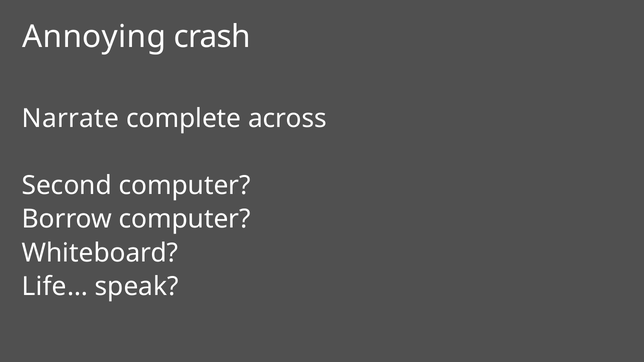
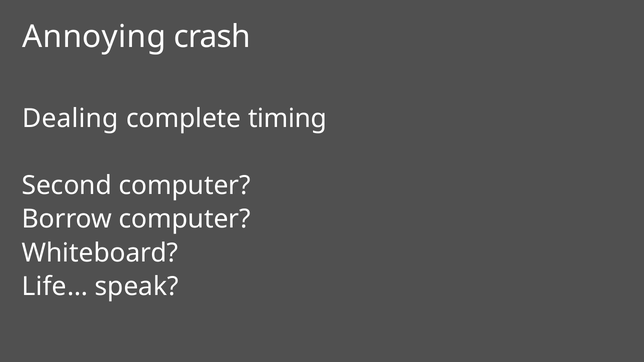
Narrate: Narrate -> Dealing (70, 118)
across: across -> timing (288, 118)
